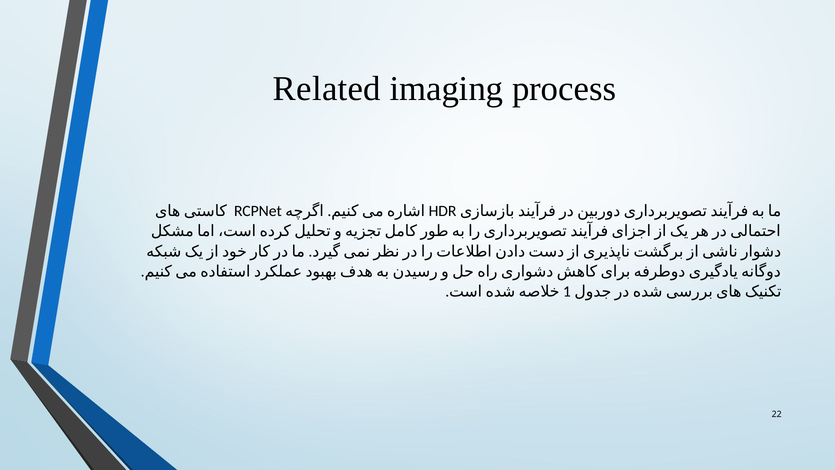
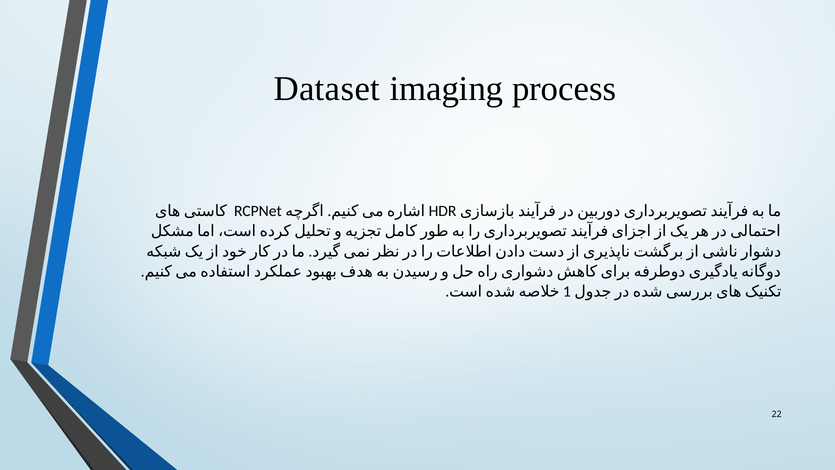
Related: Related -> Dataset (327, 89)
